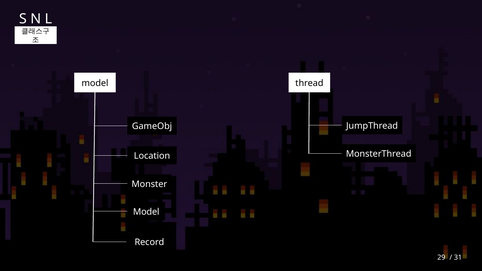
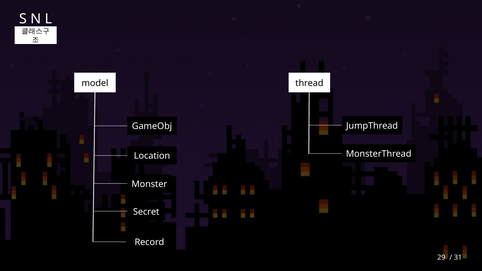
Model: Model -> Secret (146, 212)
